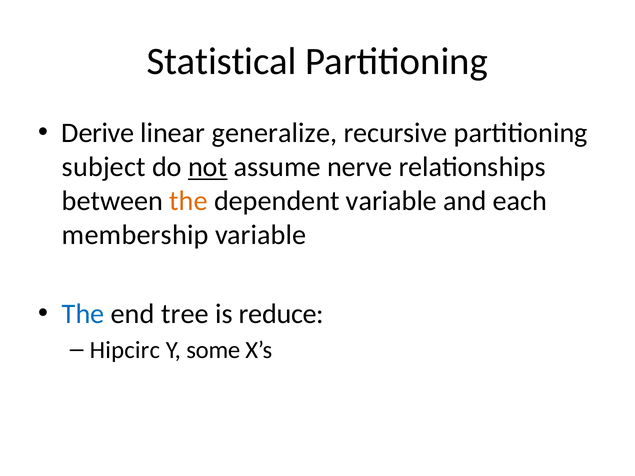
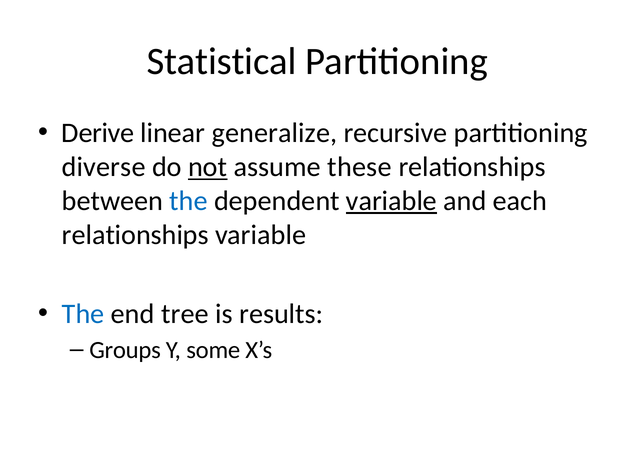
subject: subject -> diverse (104, 167)
nerve: nerve -> these (360, 167)
the colour: orange -> blue (188, 201)
variable underline: none -> present (392, 201)
membership: membership -> relationships (135, 235)
reduce: reduce -> results (281, 314)
Hipcirc: Hipcirc -> Groups (125, 350)
